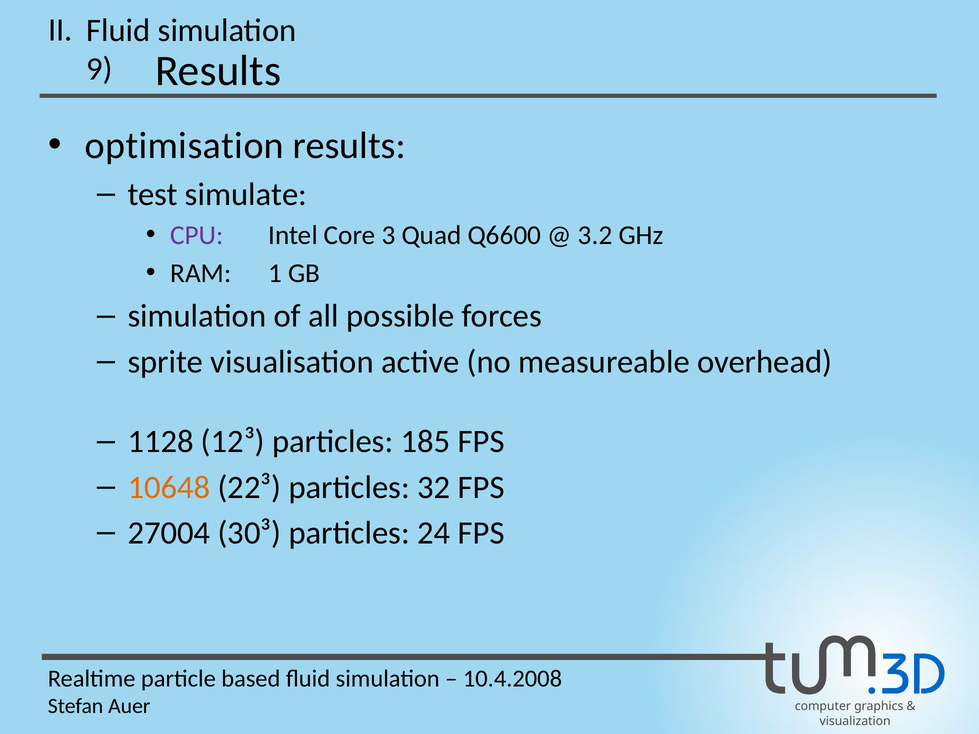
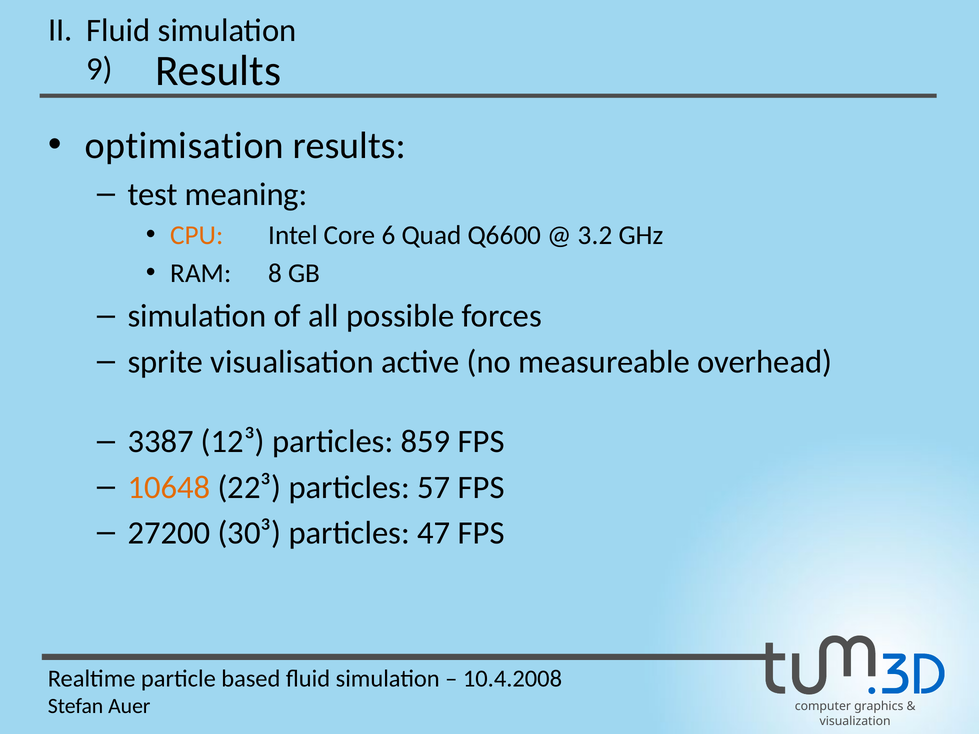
simulate: simulate -> meaning (246, 194)
CPU colour: purple -> orange (197, 235)
3: 3 -> 6 (388, 235)
1: 1 -> 8 (275, 273)
1128: 1128 -> 3387 (161, 442)
185: 185 -> 859 (426, 442)
32: 32 -> 57 (434, 487)
27004: 27004 -> 27200 (169, 533)
24: 24 -> 47 (434, 533)
